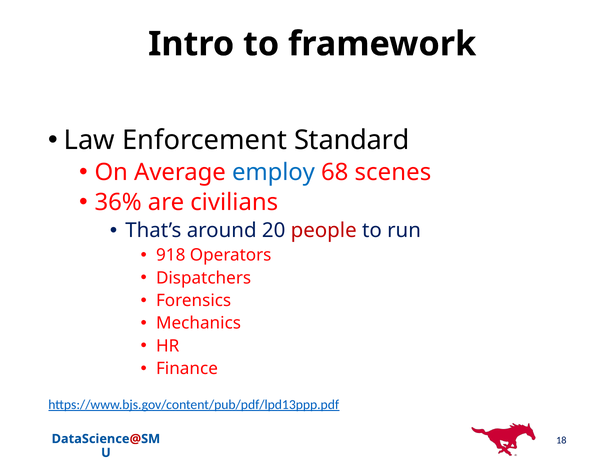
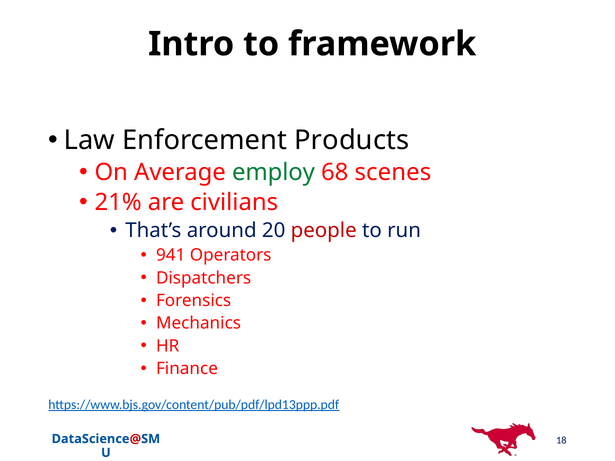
Standard: Standard -> Products (352, 140)
employ colour: blue -> green (273, 172)
36%: 36% -> 21% (118, 203)
918: 918 -> 941 (171, 255)
